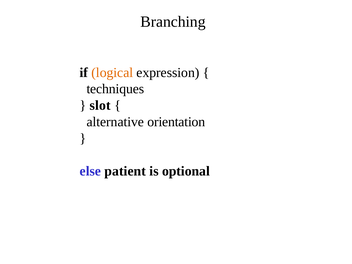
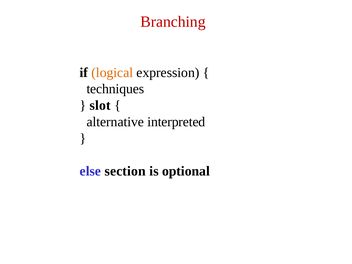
Branching colour: black -> red (173, 22)
orientation: orientation -> interpreted (176, 122)
patient: patient -> section (125, 171)
